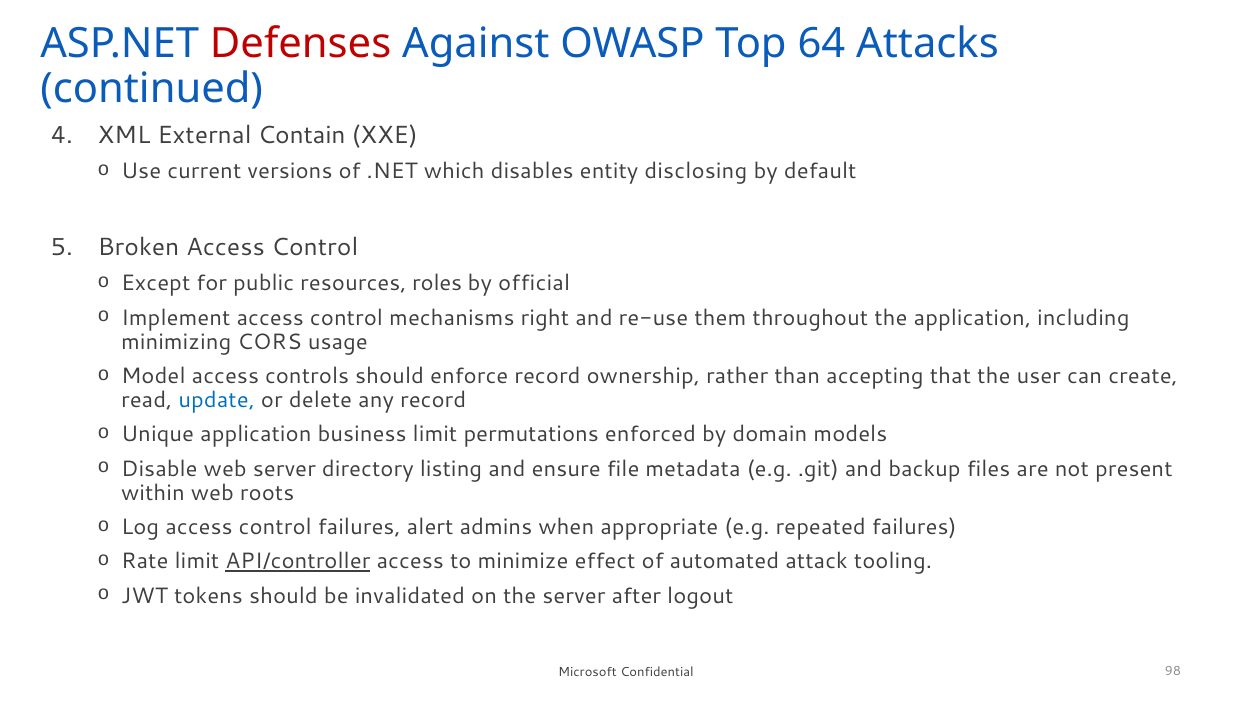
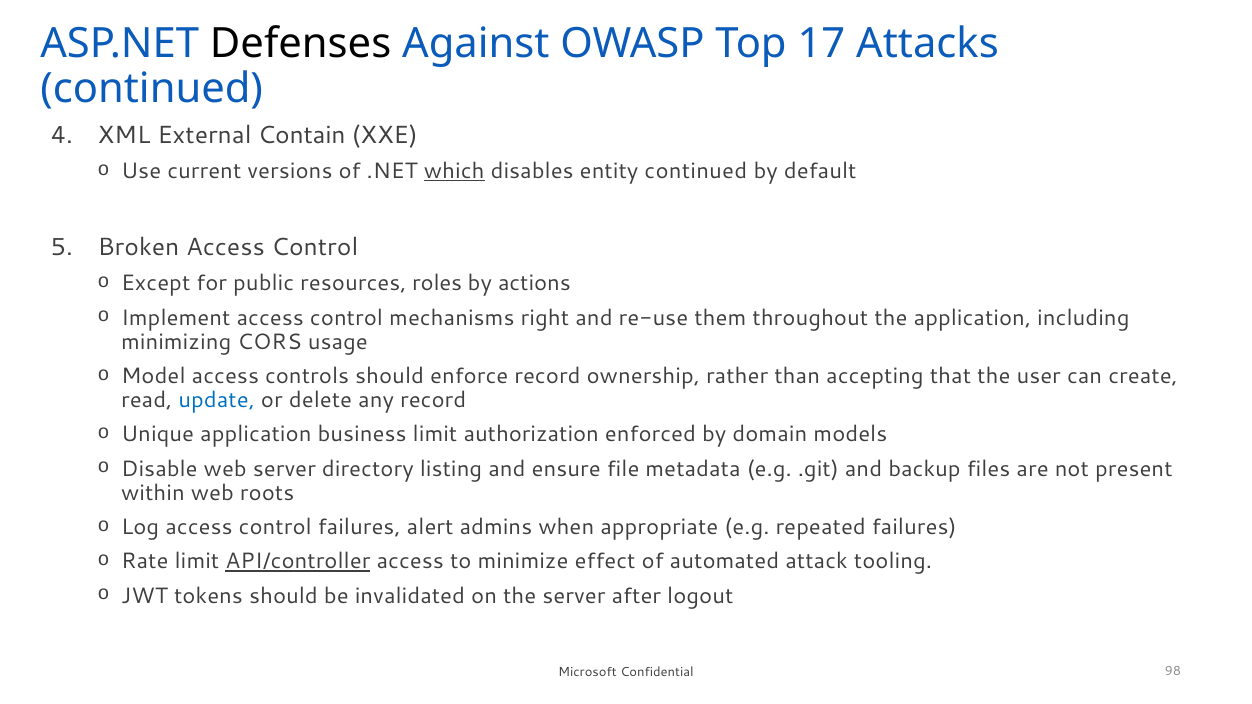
Defenses colour: red -> black (301, 43)
64: 64 -> 17 (821, 43)
which underline: none -> present (454, 171)
entity disclosing: disclosing -> continued (696, 171)
official: official -> actions (534, 284)
permutations: permutations -> authorization (531, 435)
